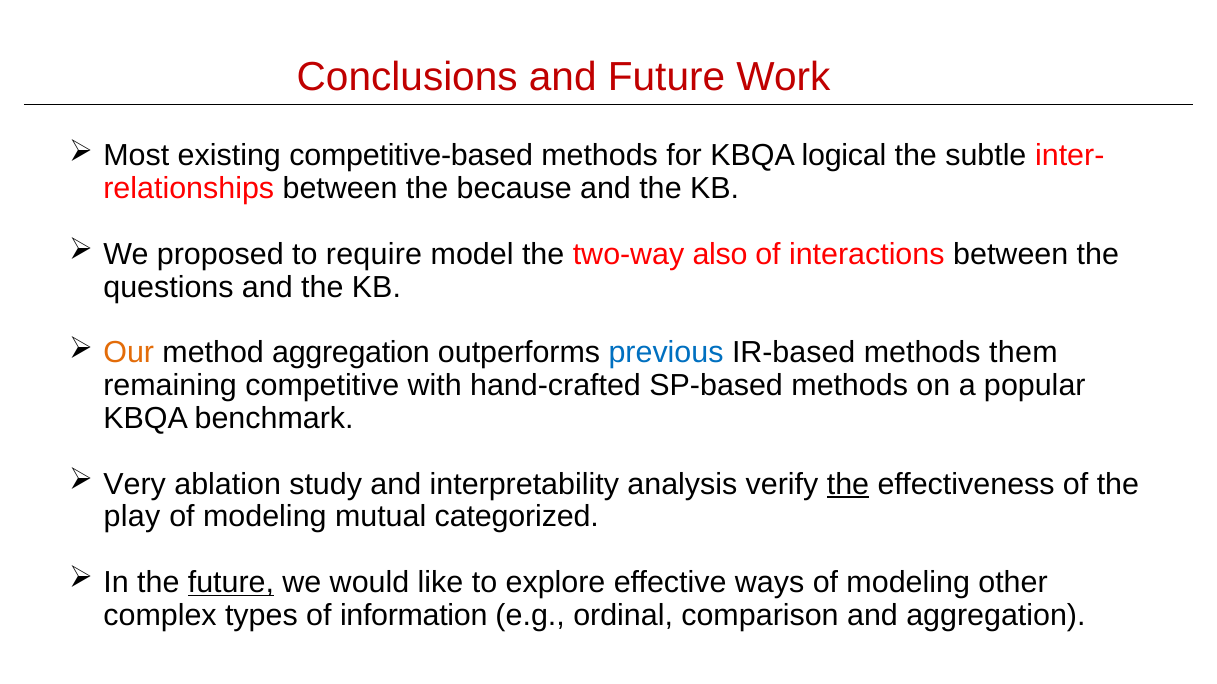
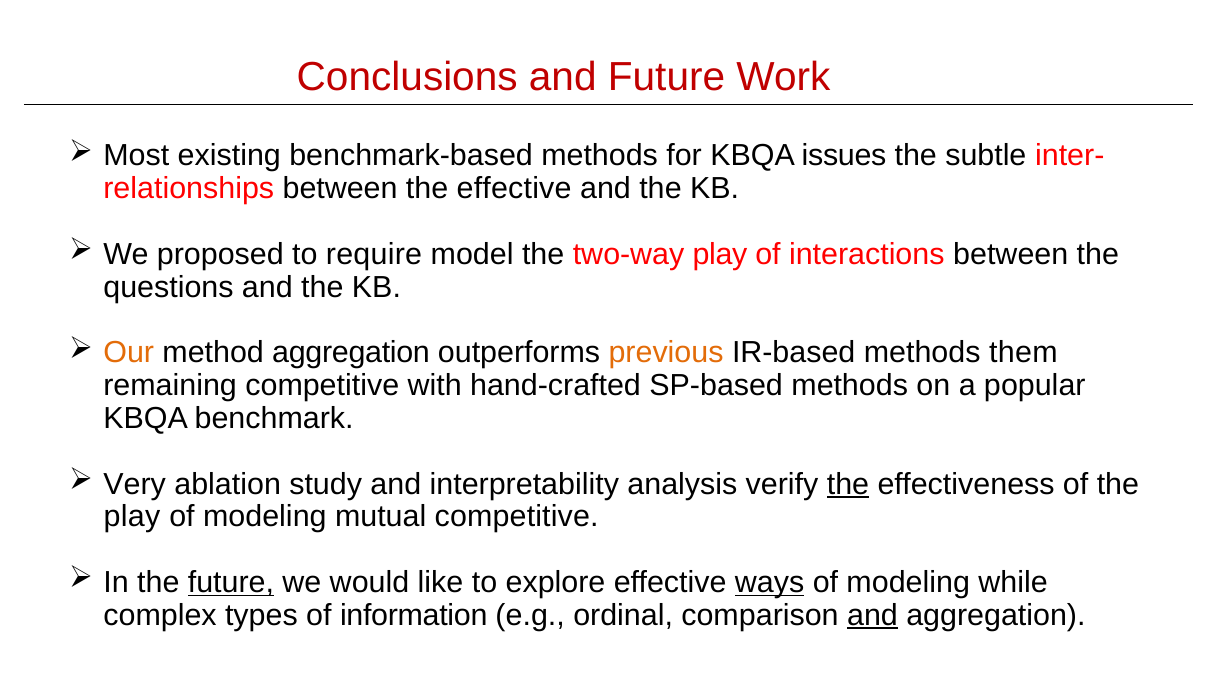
competitive-based: competitive-based -> benchmark-based (411, 156)
logical: logical -> issues (844, 156)
the because: because -> effective (514, 189)
two-way also: also -> play (720, 254)
previous colour: blue -> orange (666, 353)
mutual categorized: categorized -> competitive (517, 517)
ways underline: none -> present (770, 583)
other: other -> while (1013, 583)
and underline: none -> present (872, 616)
